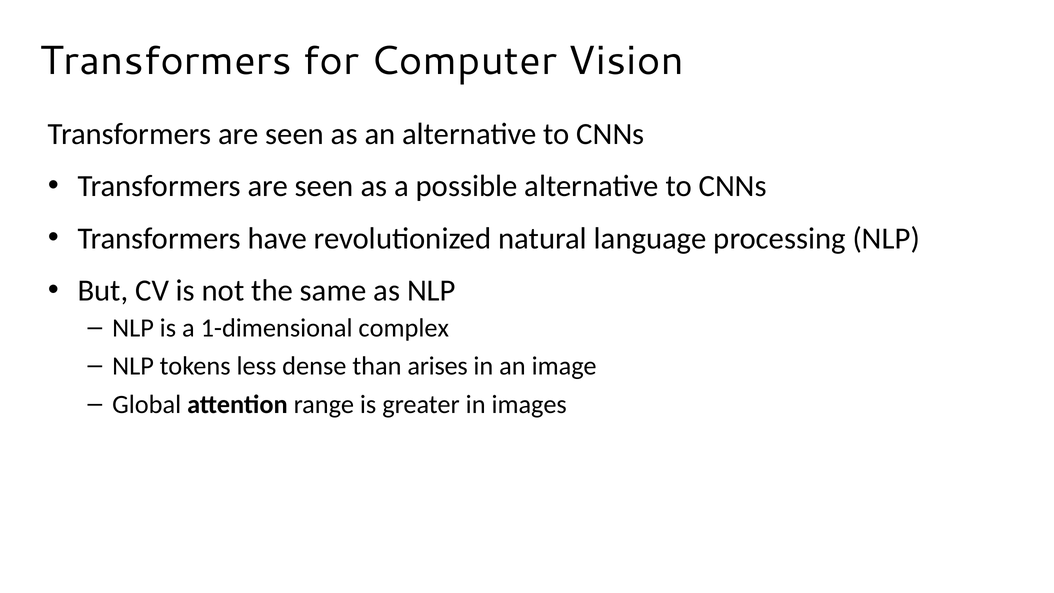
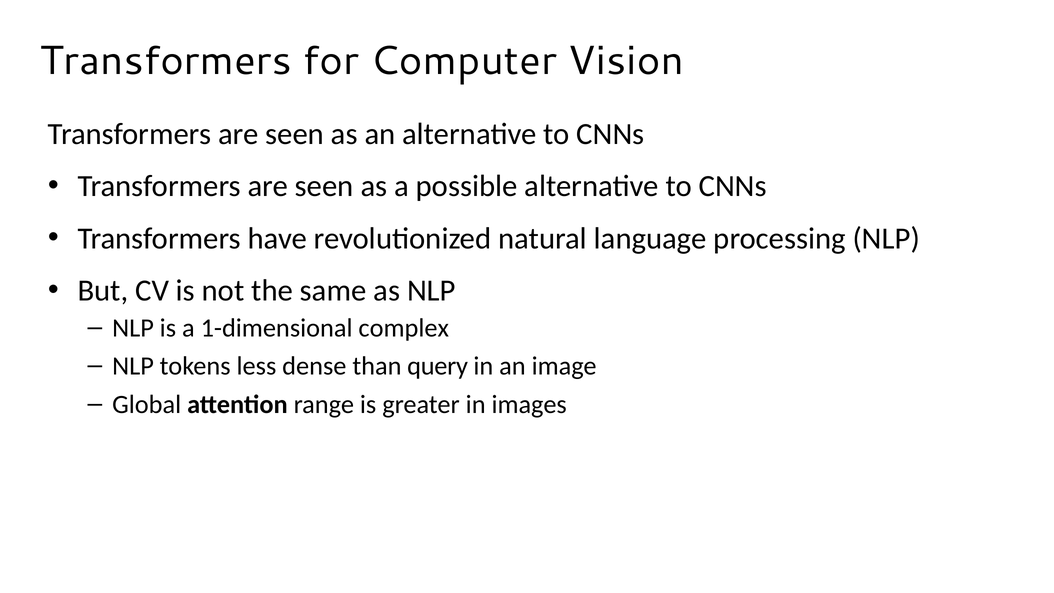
arises: arises -> query (438, 366)
